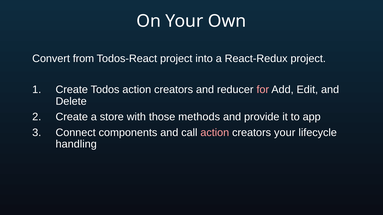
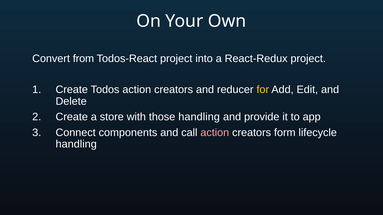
for colour: pink -> yellow (263, 90)
those methods: methods -> handling (199, 117)
creators your: your -> form (285, 133)
